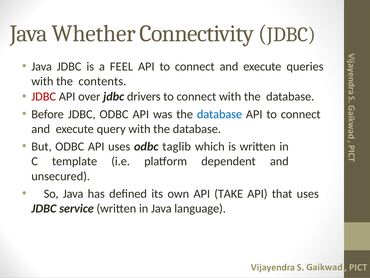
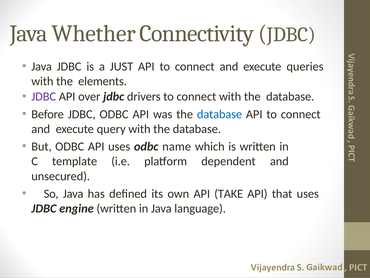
FEEL: FEEL -> JUST (122, 66)
contents: contents -> elements (103, 81)
JDBC colour: red -> purple (44, 96)
taglib: taglib -> name (177, 146)
service: service -> engine (76, 208)
